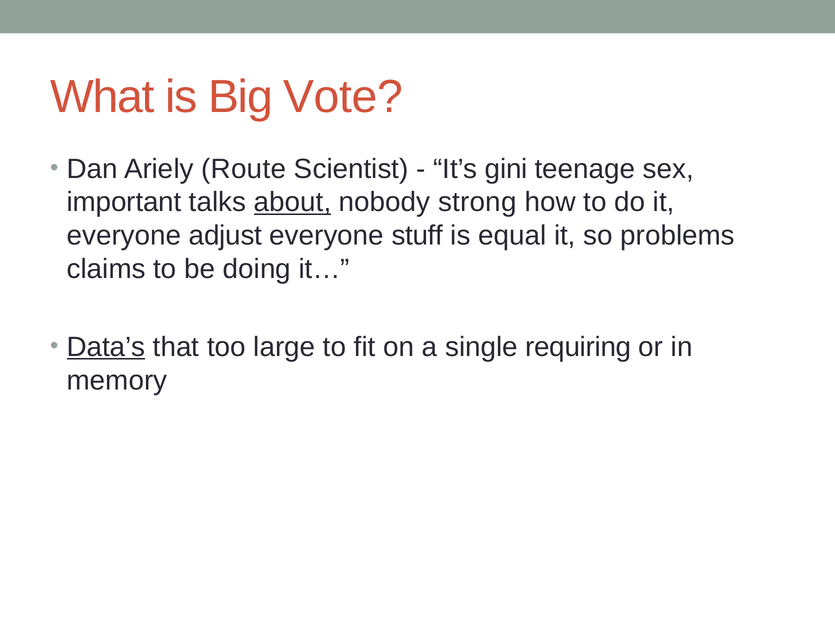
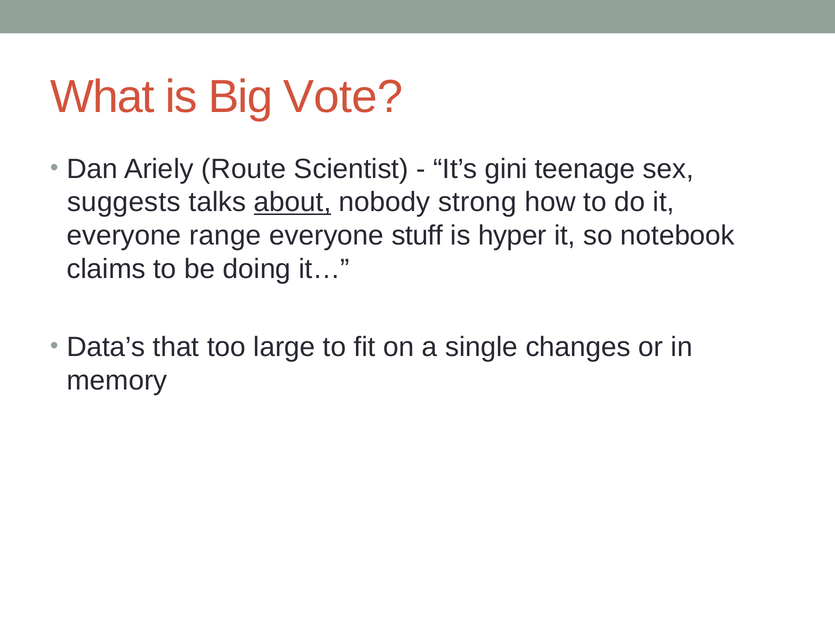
important: important -> suggests (124, 202)
adjust: adjust -> range (225, 236)
equal: equal -> hyper (512, 236)
problems: problems -> notebook (678, 236)
Data’s underline: present -> none (106, 347)
requiring: requiring -> changes (578, 347)
